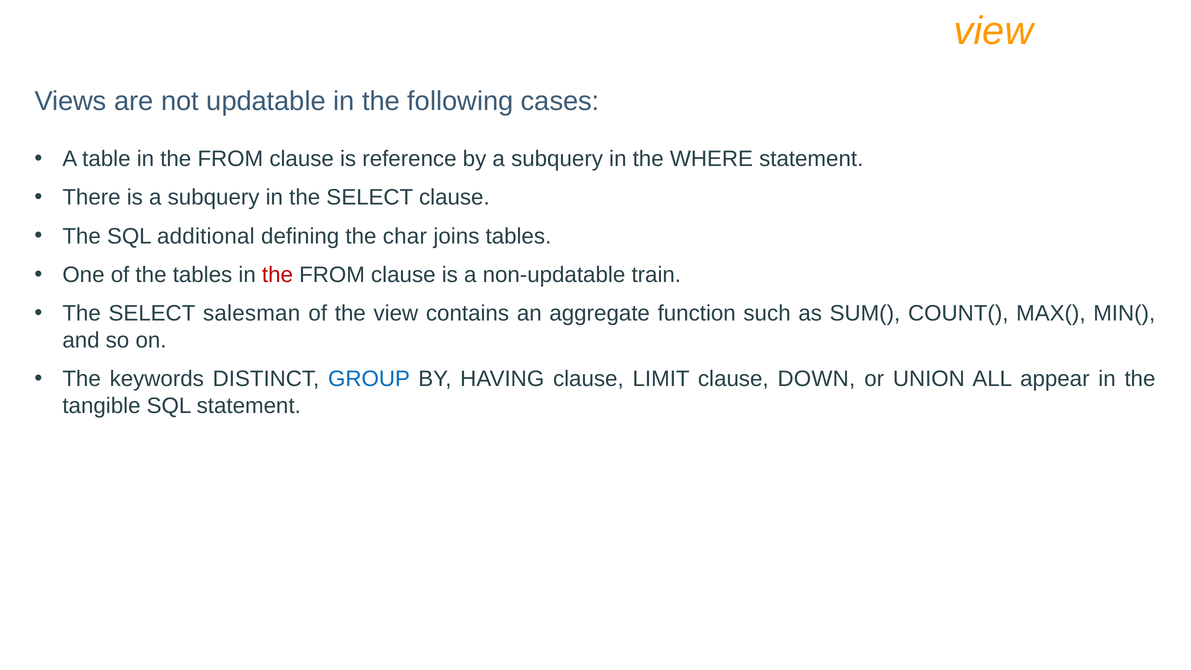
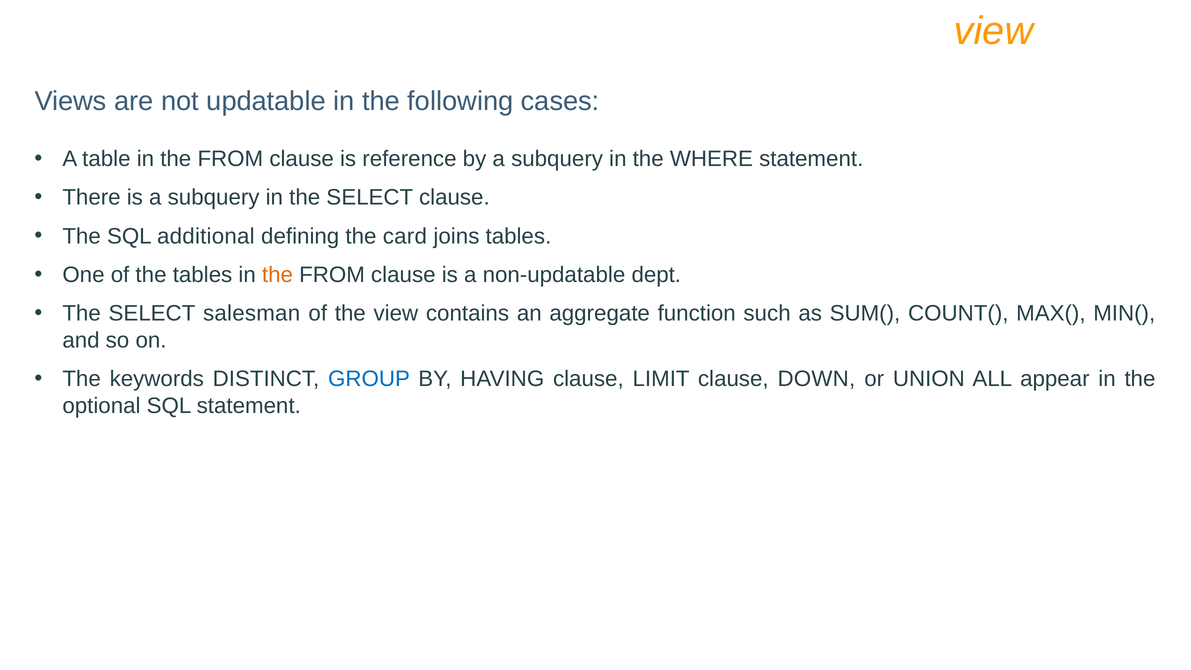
char: char -> card (405, 236)
the colour: red -> orange (277, 275)
train: train -> dept (656, 275)
tangible: tangible -> optional (101, 406)
